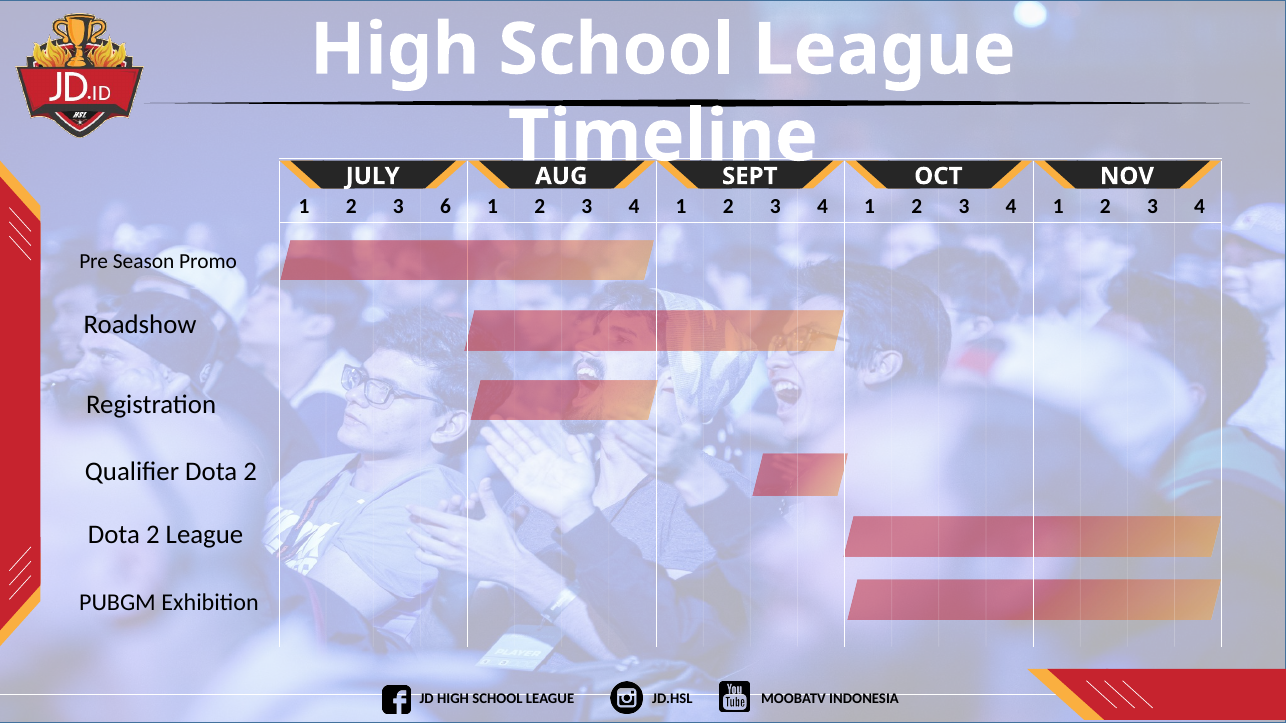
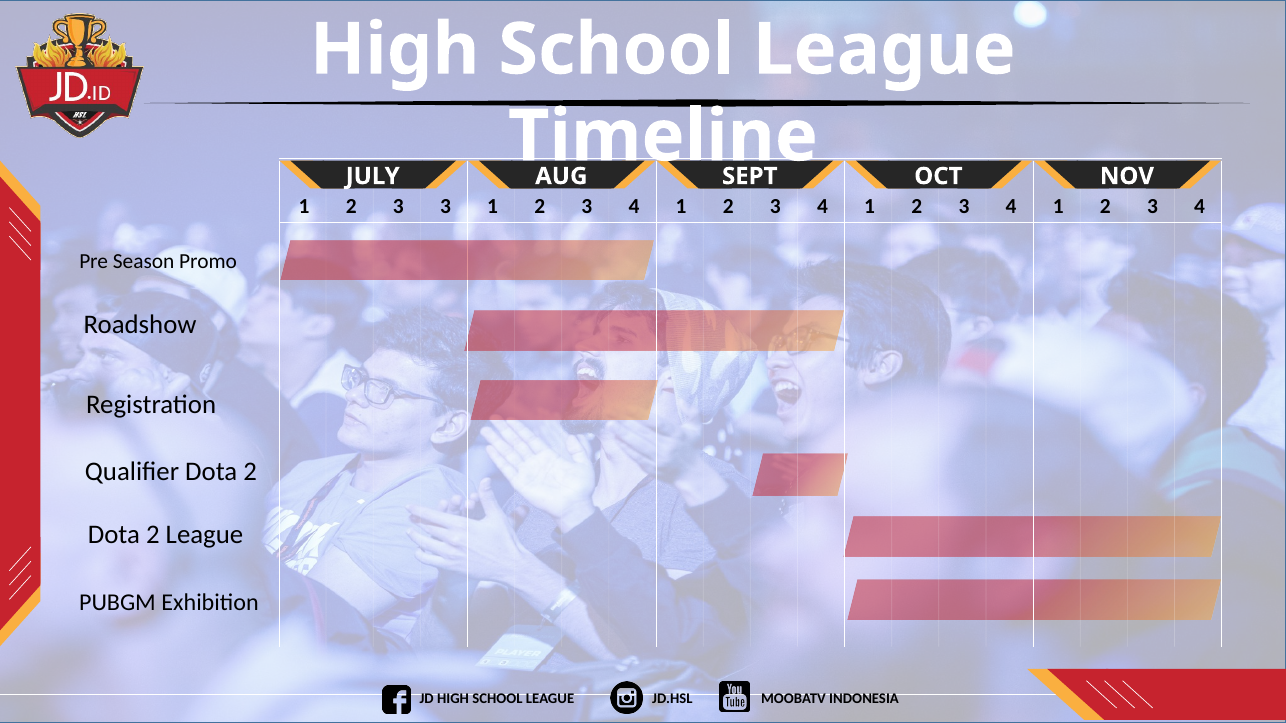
3 6: 6 -> 3 (445, 207)
